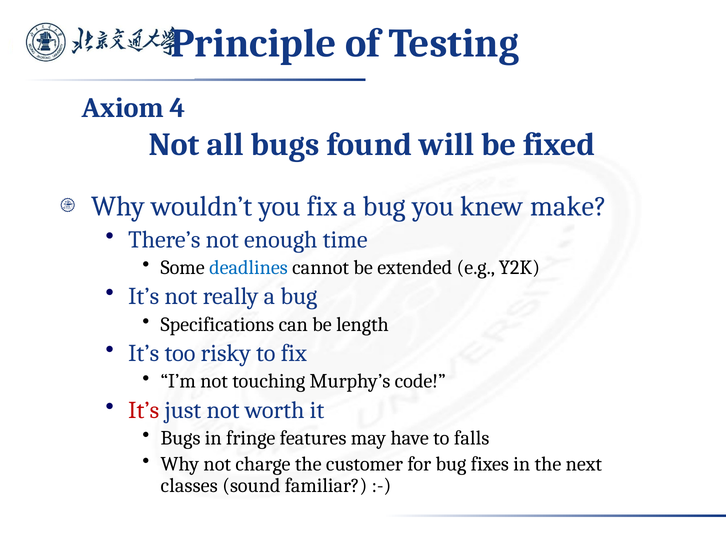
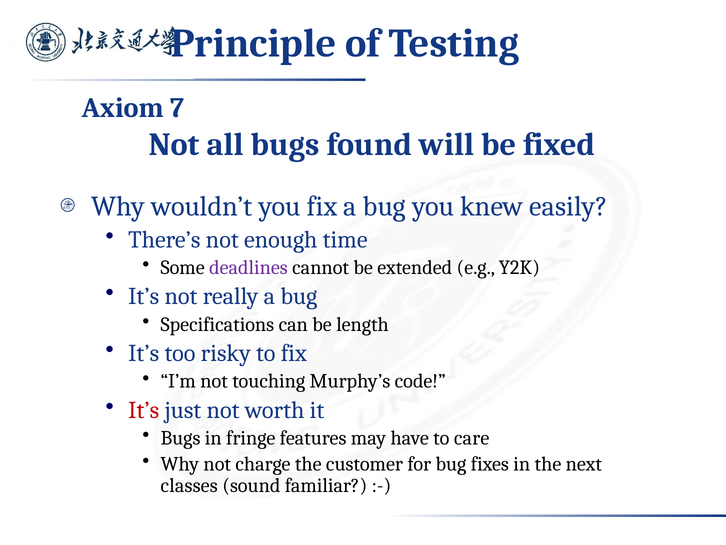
4: 4 -> 7 (177, 108)
make: make -> easily (568, 206)
deadlines colour: blue -> purple (248, 267)
falls: falls -> care (472, 438)
